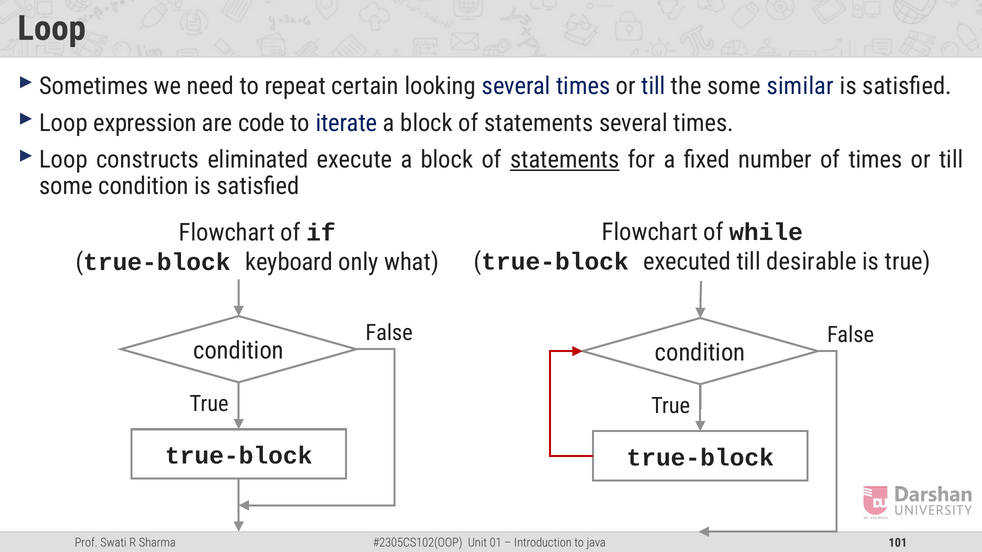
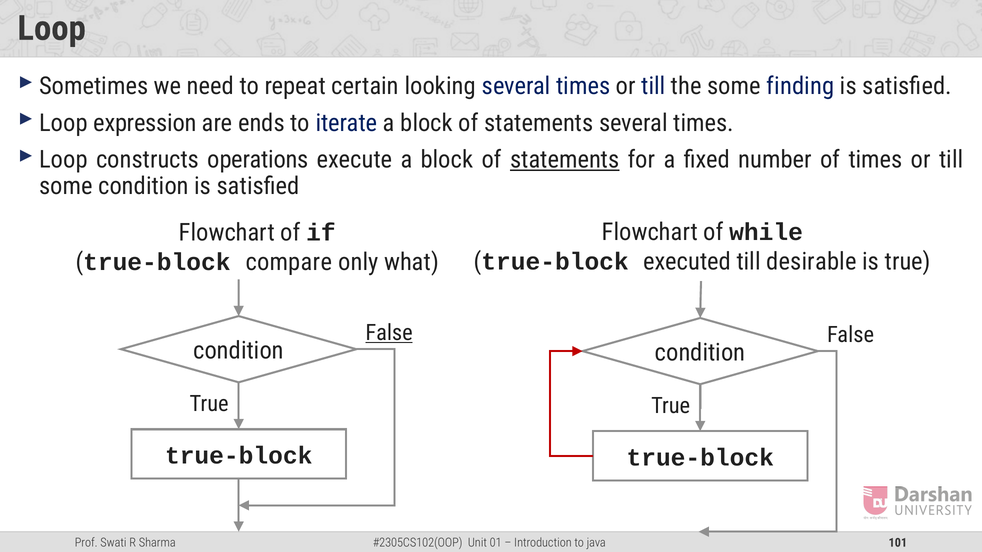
similar: similar -> finding (800, 86)
code: code -> ends (261, 123)
eliminated: eliminated -> operations (258, 160)
keyboard: keyboard -> compare (289, 262)
False underline: none -> present (389, 333)
